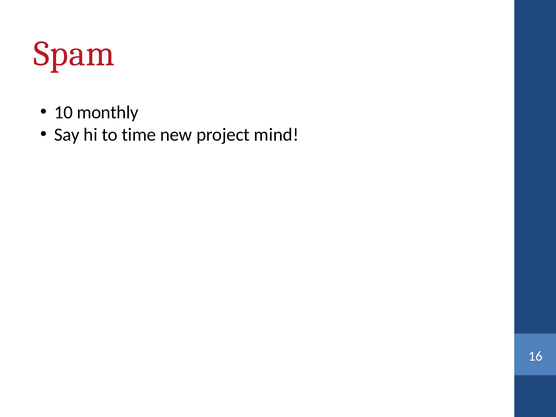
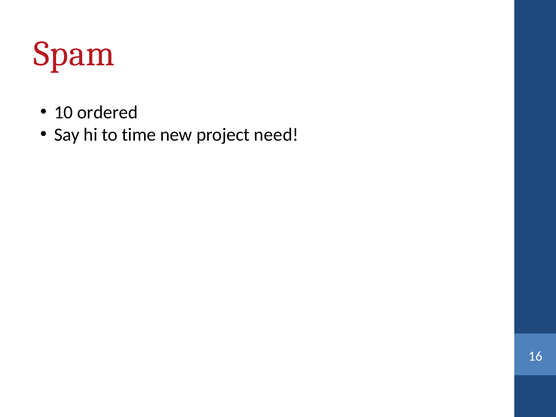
monthly: monthly -> ordered (108, 112)
mind: mind -> need (276, 135)
